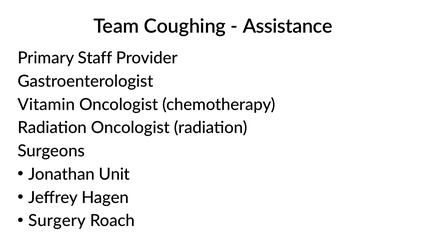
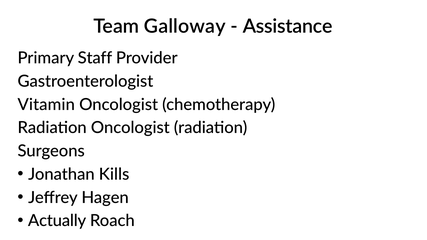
Coughing: Coughing -> Galloway (185, 26)
Unit: Unit -> Kills (114, 174)
Surgery: Surgery -> Actually (57, 221)
